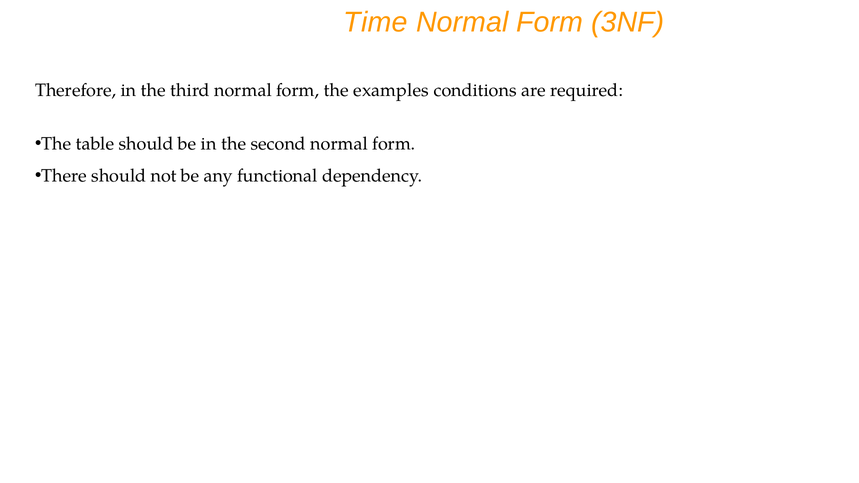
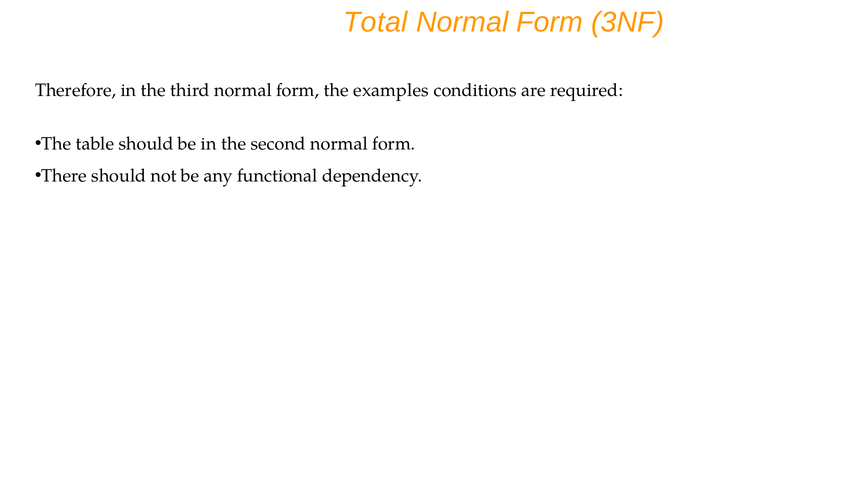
Time: Time -> Total (375, 22)
